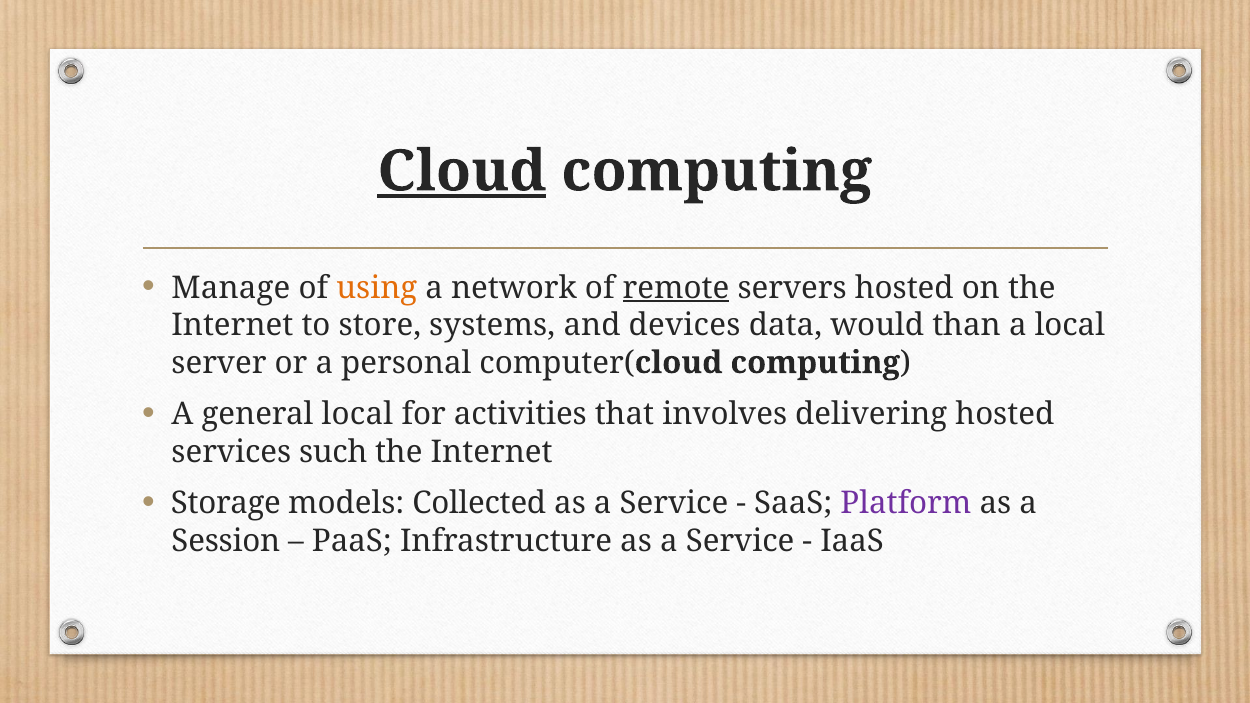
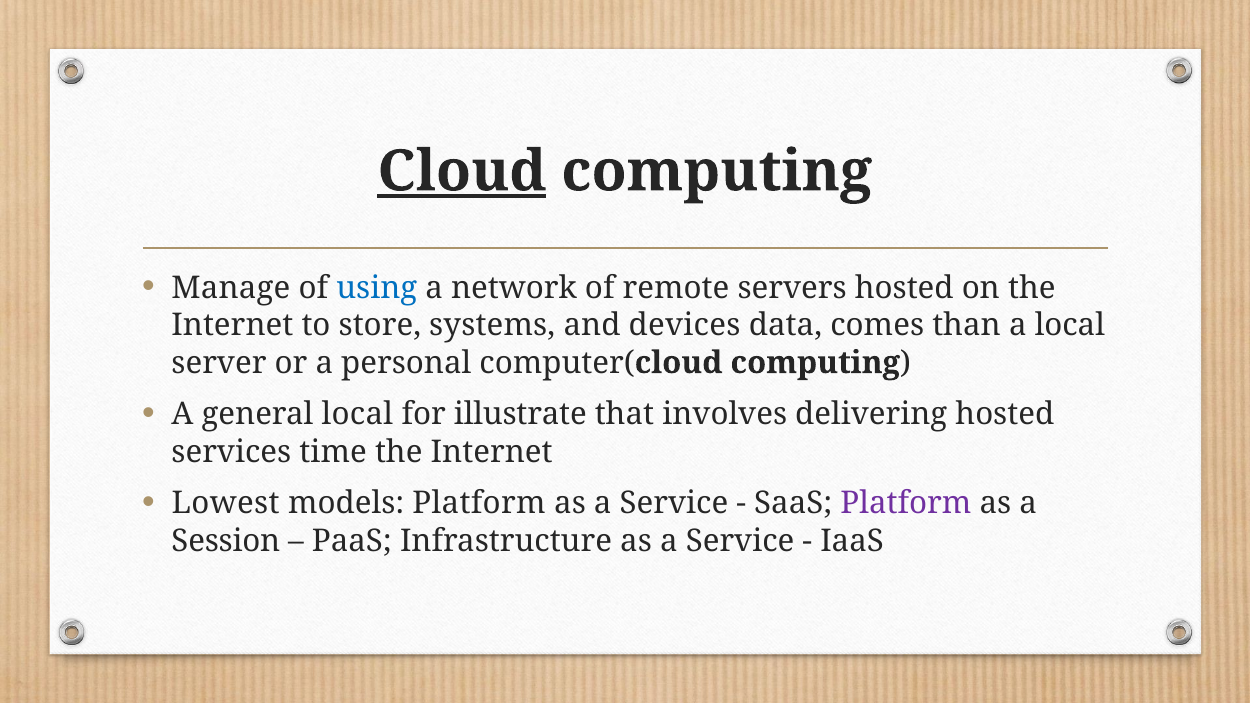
using colour: orange -> blue (377, 288)
remote underline: present -> none (676, 288)
would: would -> comes (877, 325)
activities: activities -> illustrate (520, 414)
such: such -> time (333, 452)
Storage: Storage -> Lowest (226, 503)
models Collected: Collected -> Platform (479, 503)
